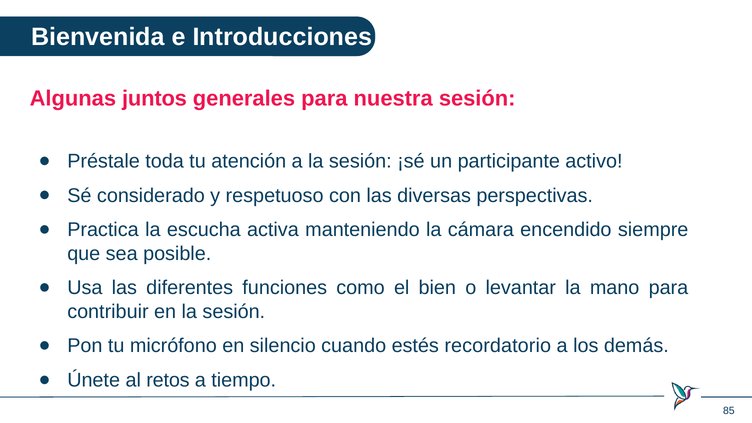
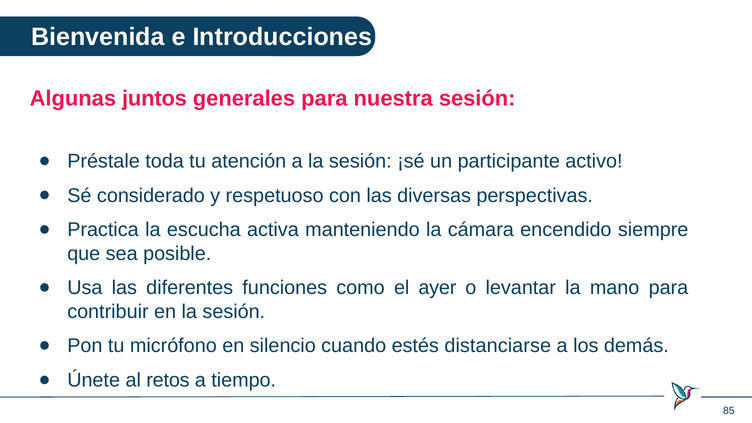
bien: bien -> ayer (437, 288)
recordatorio: recordatorio -> distanciarse (498, 346)
